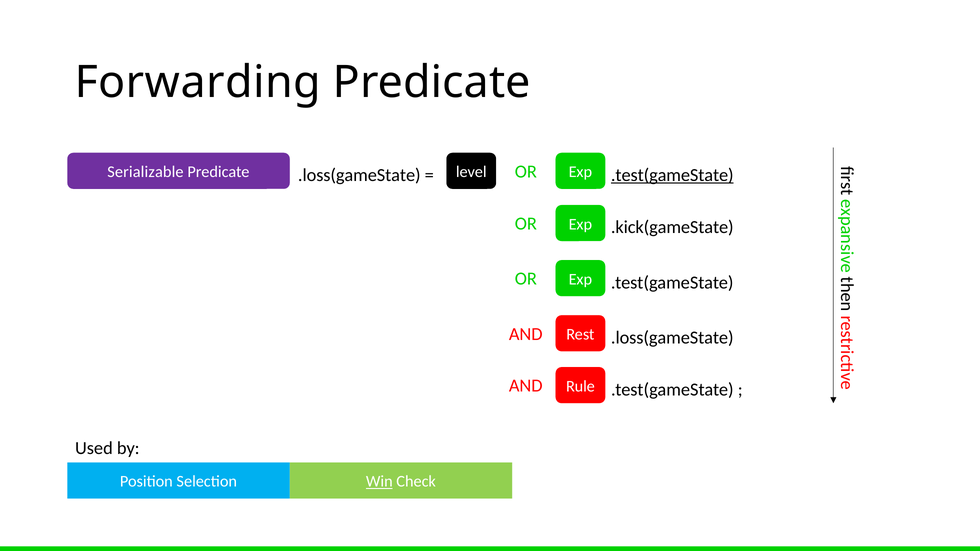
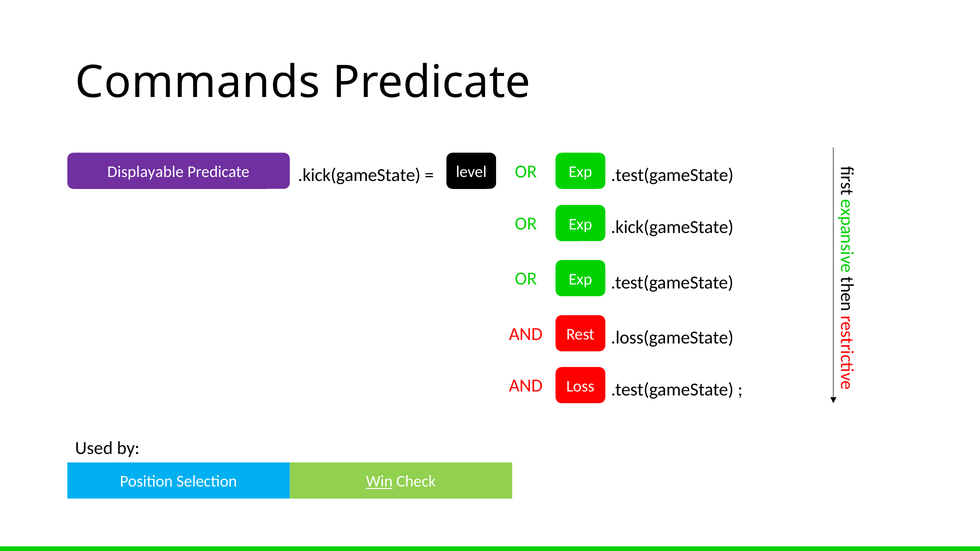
Forwarding: Forwarding -> Commands (198, 82)
Serializable: Serializable -> Displayable (145, 172)
Predicate .loss(gameState: .loss(gameState -> .kick(gameState (359, 175)
.test(gameState underline: present -> none (672, 175)
Rule: Rule -> Loss (580, 386)
